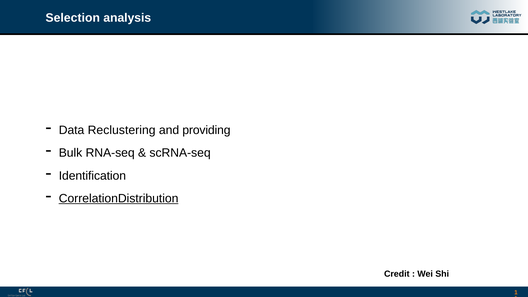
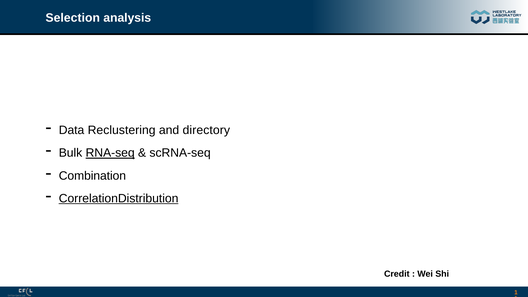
providing: providing -> directory (206, 130)
RNA-seq underline: none -> present (110, 153)
Identification: Identification -> Combination (92, 176)
